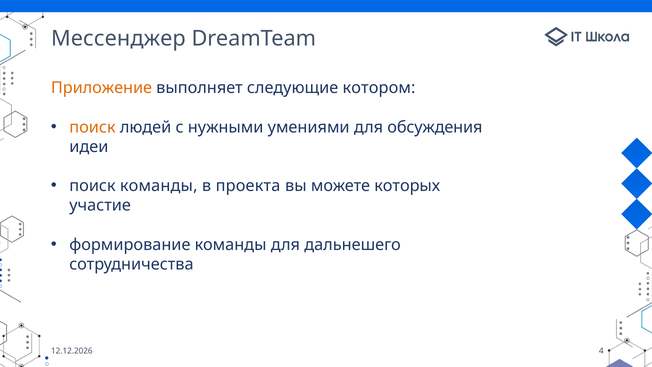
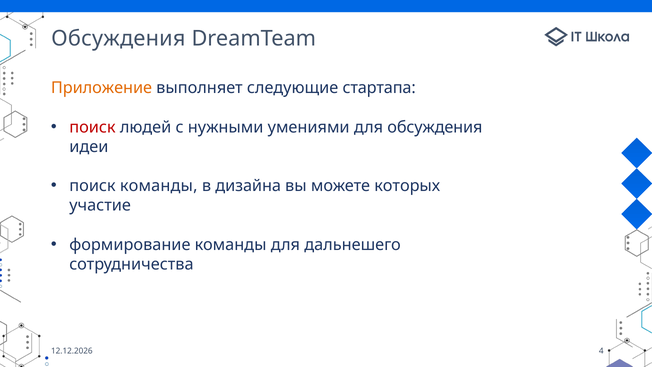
Мессенджер: Мессенджер -> Обсуждения (118, 38)
котором: котором -> стартапа (379, 88)
поиск colour: orange -> red (92, 127)
проекта: проекта -> дизайна (248, 186)
